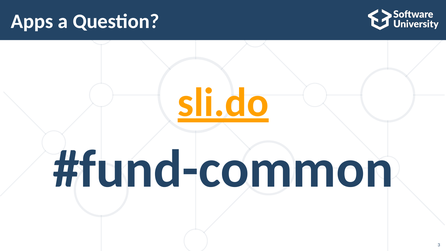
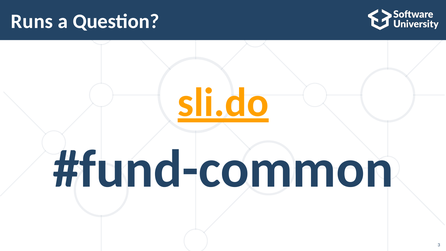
Apps: Apps -> Runs (32, 21)
